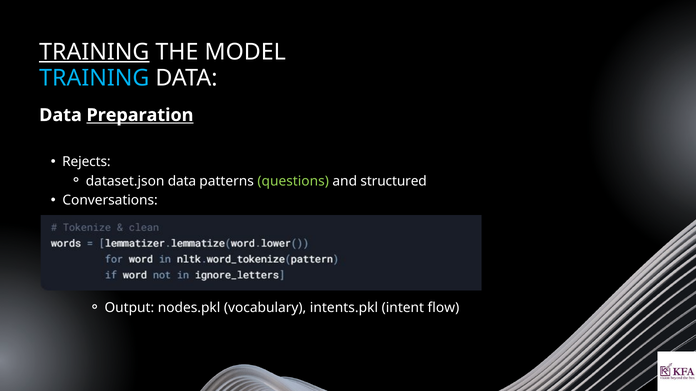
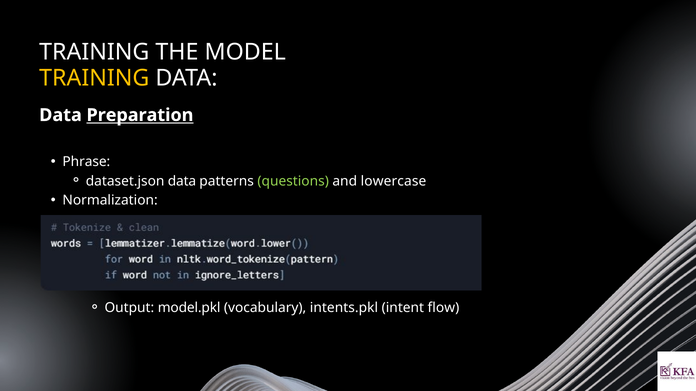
TRAINING underline: present -> none (94, 52)
TRAINING colour: light blue -> yellow (94, 78)
Rejects: Rejects -> Phrase (86, 162)
structured: structured -> lowercase (394, 181)
Conversations: Conversations -> Normalization (110, 201)
nodes.pkl: nodes.pkl -> model.pkl (189, 308)
